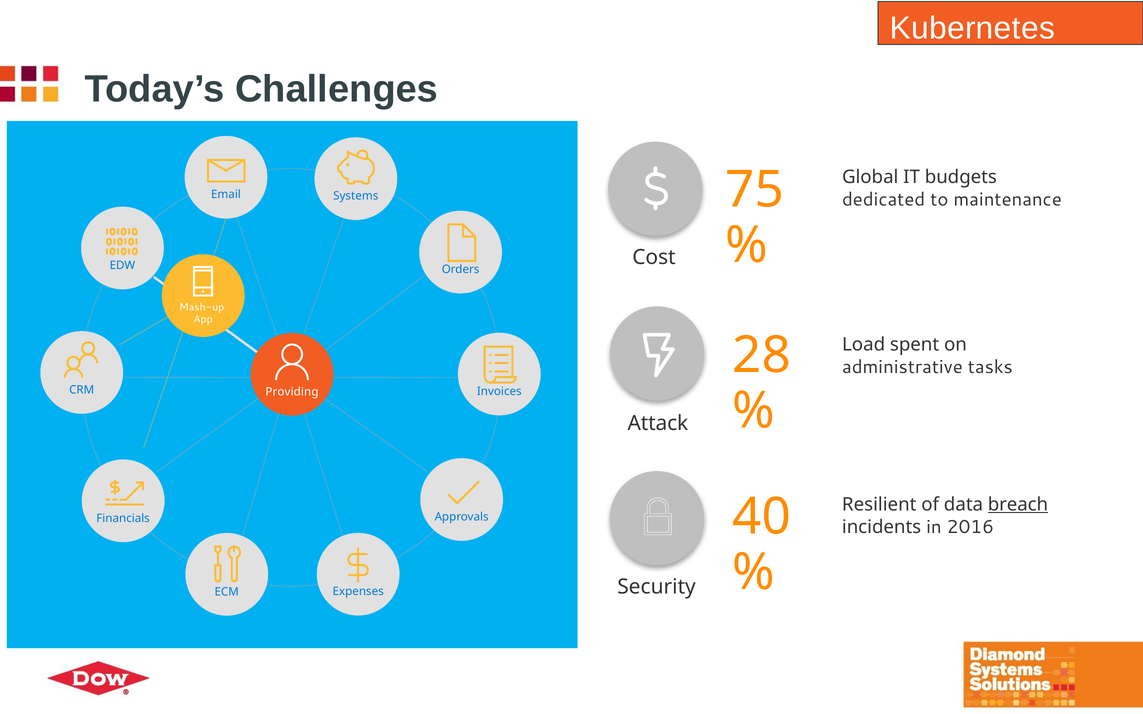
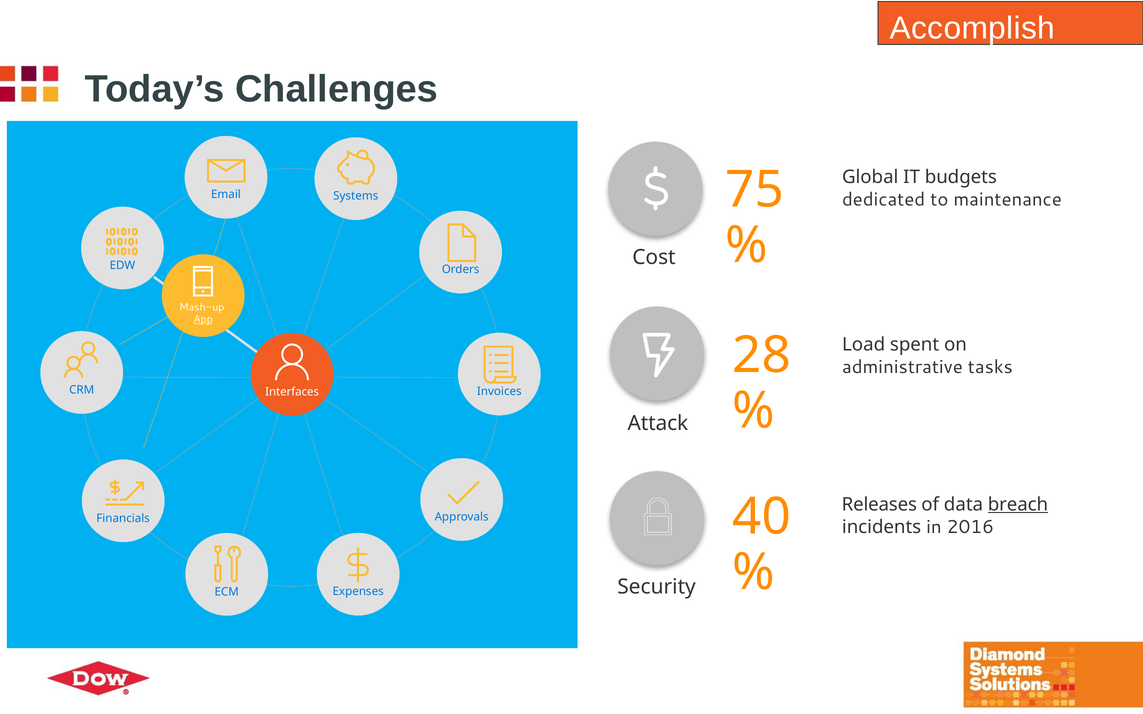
Kubernetes: Kubernetes -> Accomplish (972, 29)
App underline: none -> present (203, 319)
Providing: Providing -> Interfaces (292, 392)
Resilient: Resilient -> Releases (879, 505)
